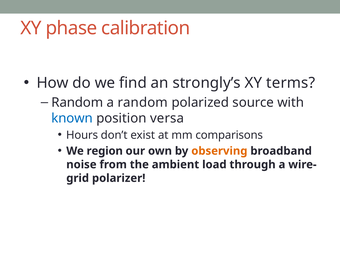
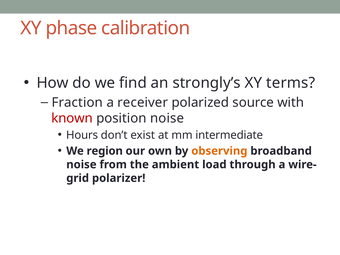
Random: Random -> Fraction (77, 102)
a random: random -> receiver (143, 102)
known colour: blue -> red (72, 118)
position versa: versa -> noise (167, 118)
comparisons: comparisons -> intermediate (229, 135)
